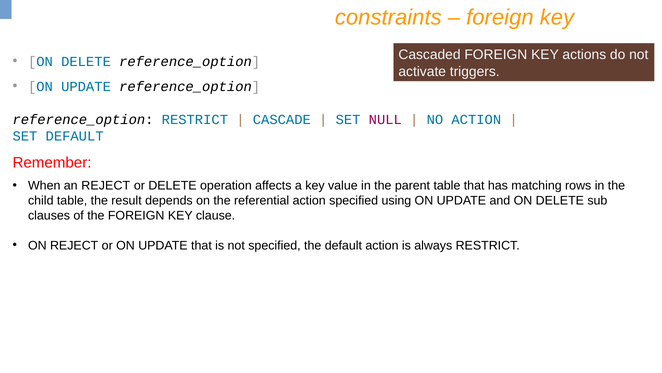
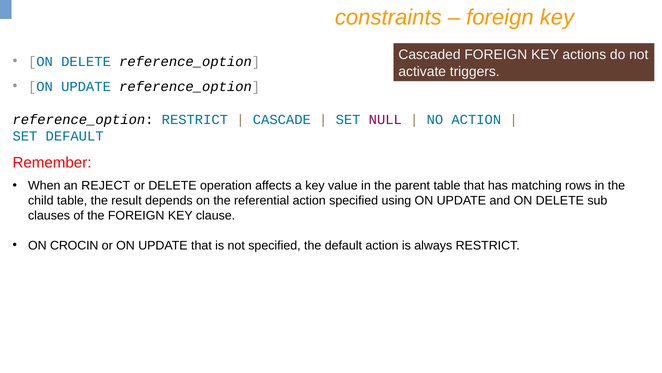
ON REJECT: REJECT -> CROCIN (74, 245)
